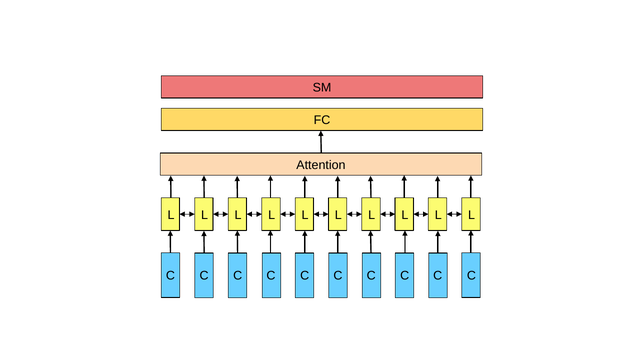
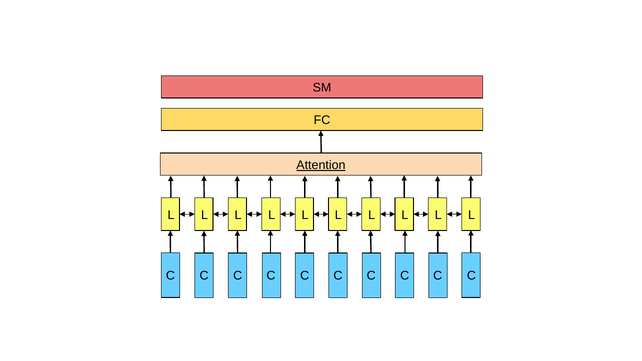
Attention underline: none -> present (321, 165)
